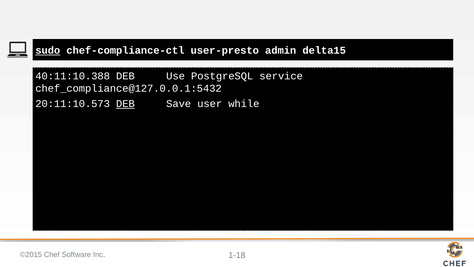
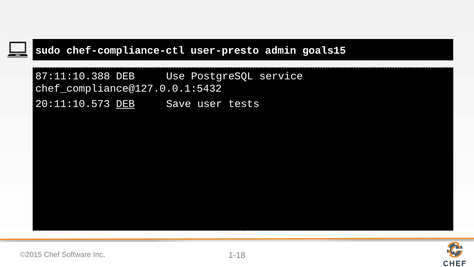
sudo underline: present -> none (48, 50)
delta15: delta15 -> goals15 (324, 50)
40:11:10.388: 40:11:10.388 -> 87:11:10.388 (73, 76)
while: while -> tests (244, 104)
